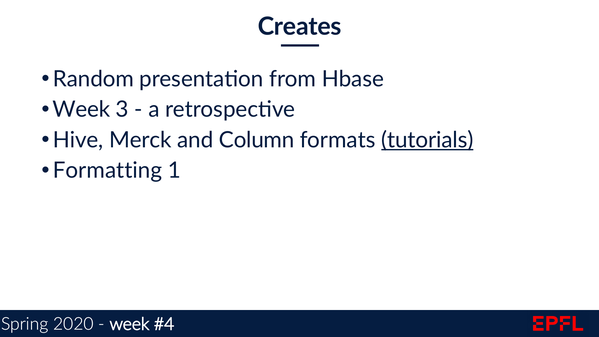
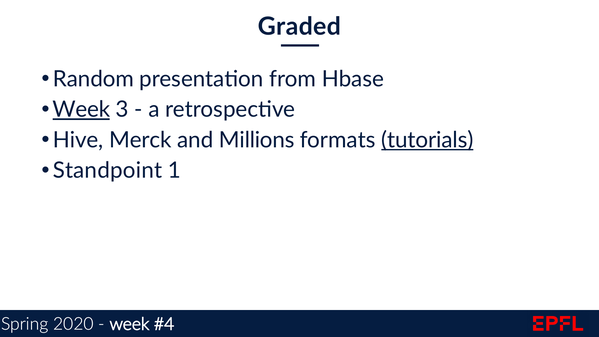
Creates: Creates -> Graded (299, 27)
Week underline: none -> present (81, 109)
Column: Column -> Millions (257, 140)
Formatting: Formatting -> Standpoint (107, 170)
